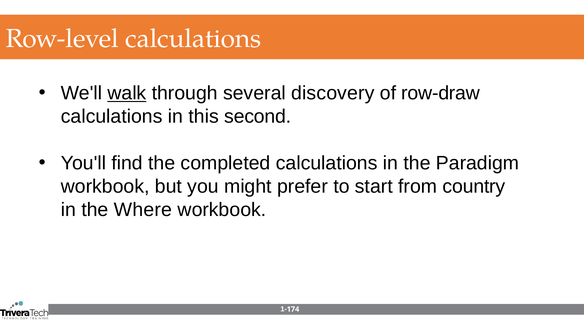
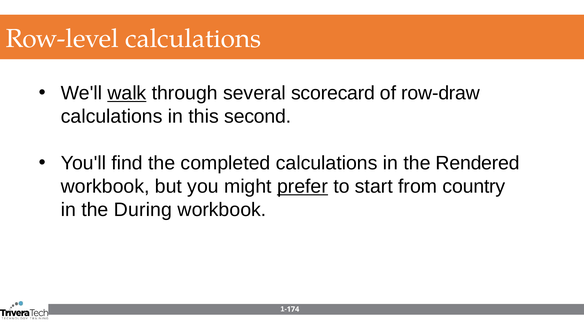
discovery: discovery -> scorecard (333, 93)
Paradigm: Paradigm -> Rendered (478, 163)
prefer underline: none -> present (303, 187)
Where: Where -> During (143, 210)
